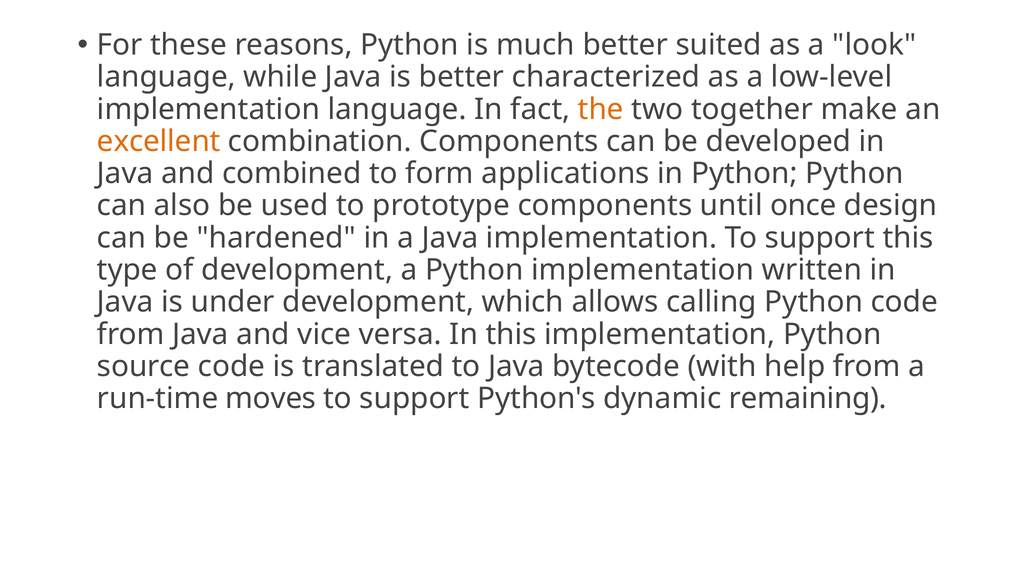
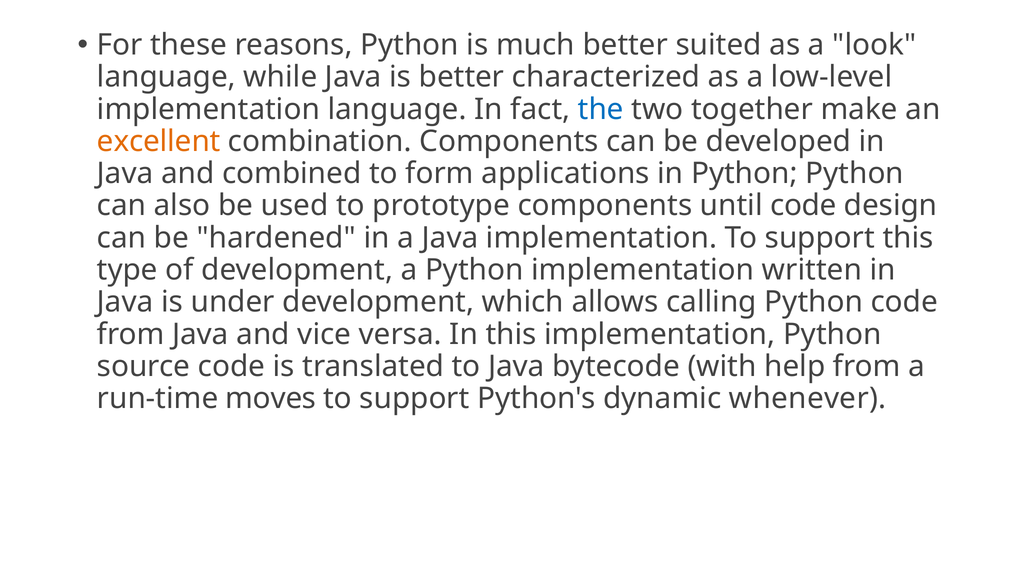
the colour: orange -> blue (601, 109)
until once: once -> code (803, 206)
remaining: remaining -> whenever (808, 398)
